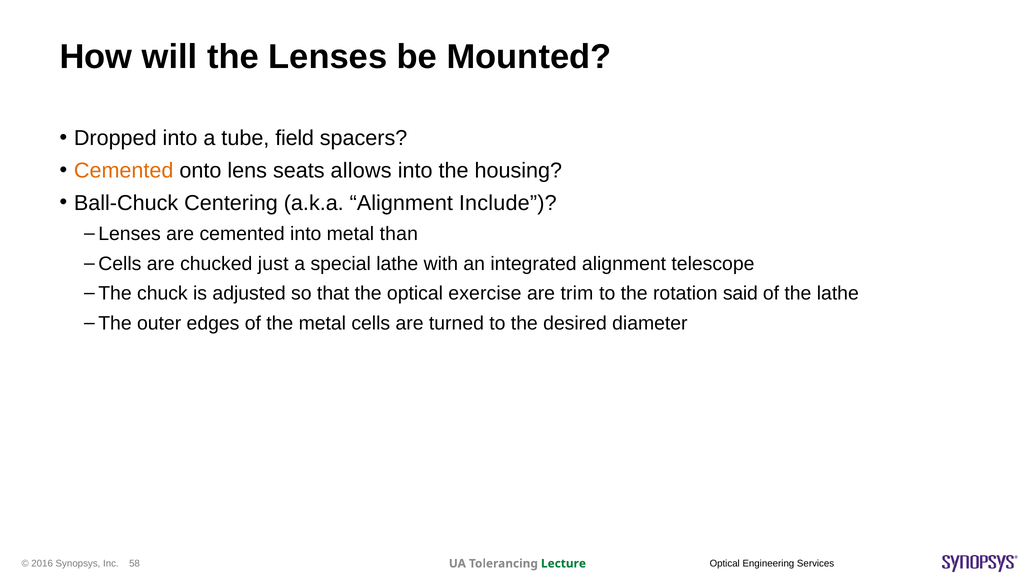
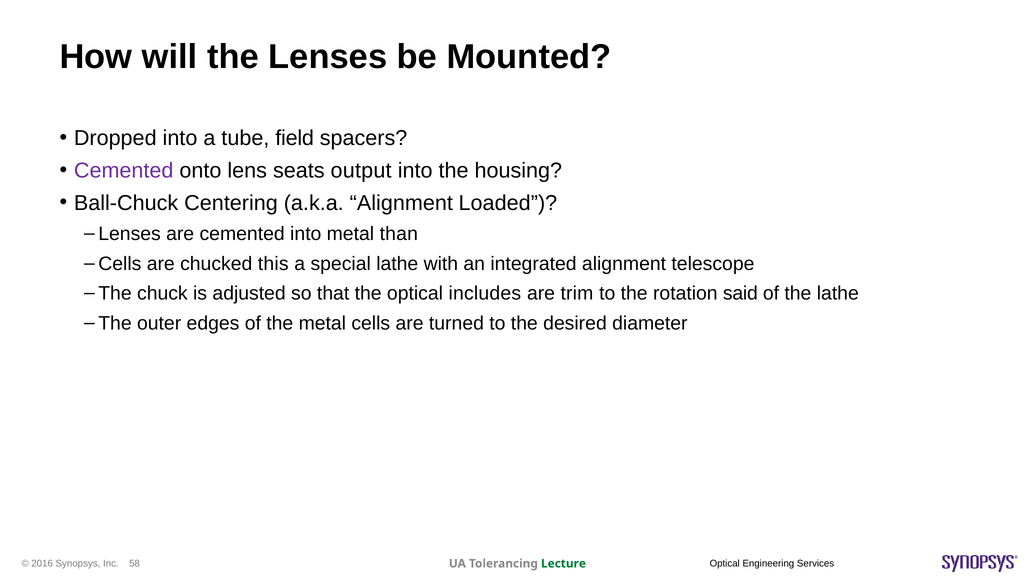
Cemented colour: orange -> purple (124, 171)
allows: allows -> output (361, 171)
Include: Include -> Loaded (508, 203)
just: just -> this (273, 264)
exercise: exercise -> includes (485, 294)
